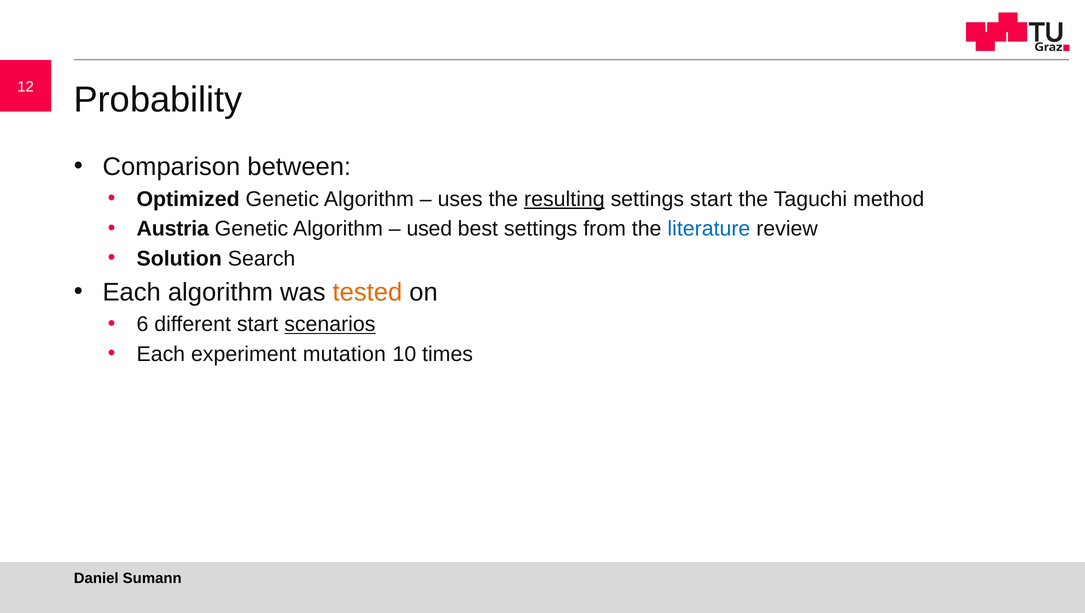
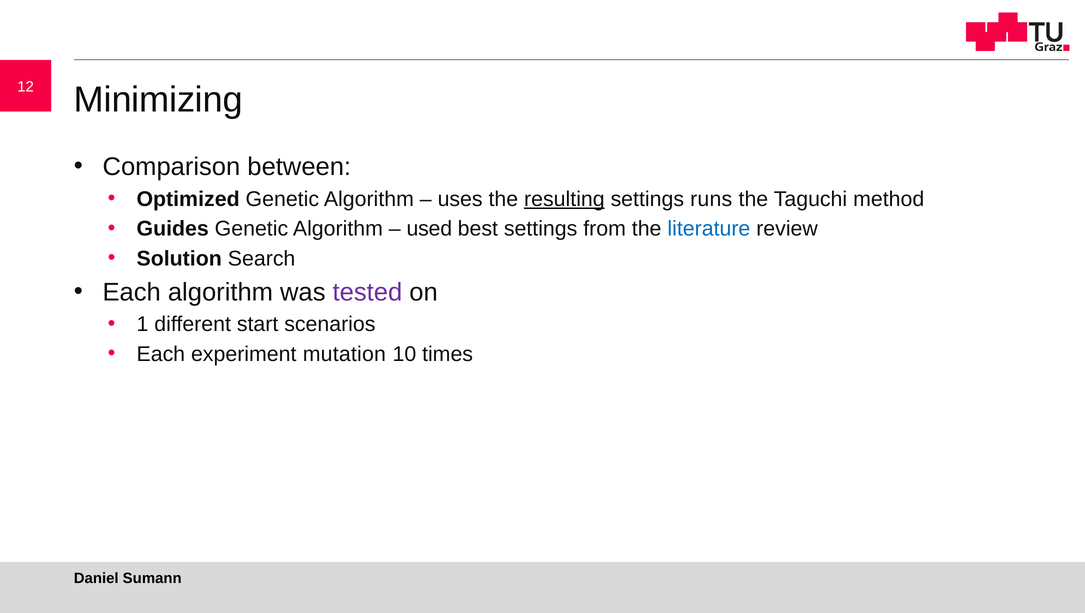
Probability: Probability -> Minimizing (158, 100)
settings start: start -> runs (711, 199)
Austria: Austria -> Guides (173, 229)
tested colour: orange -> purple (367, 292)
6: 6 -> 1 (143, 324)
scenarios underline: present -> none (330, 324)
